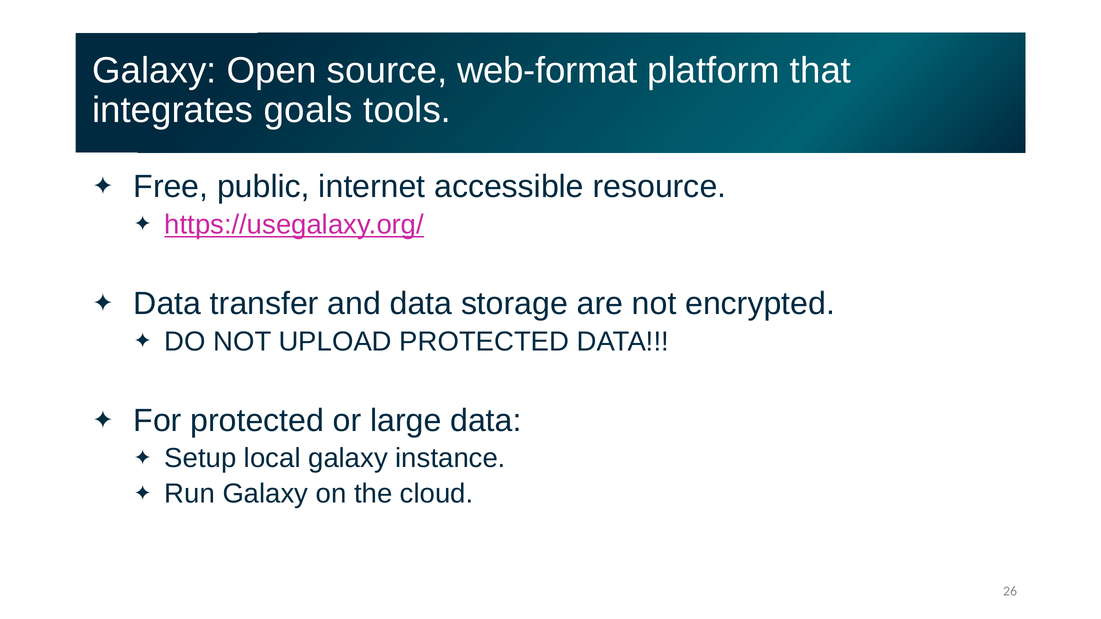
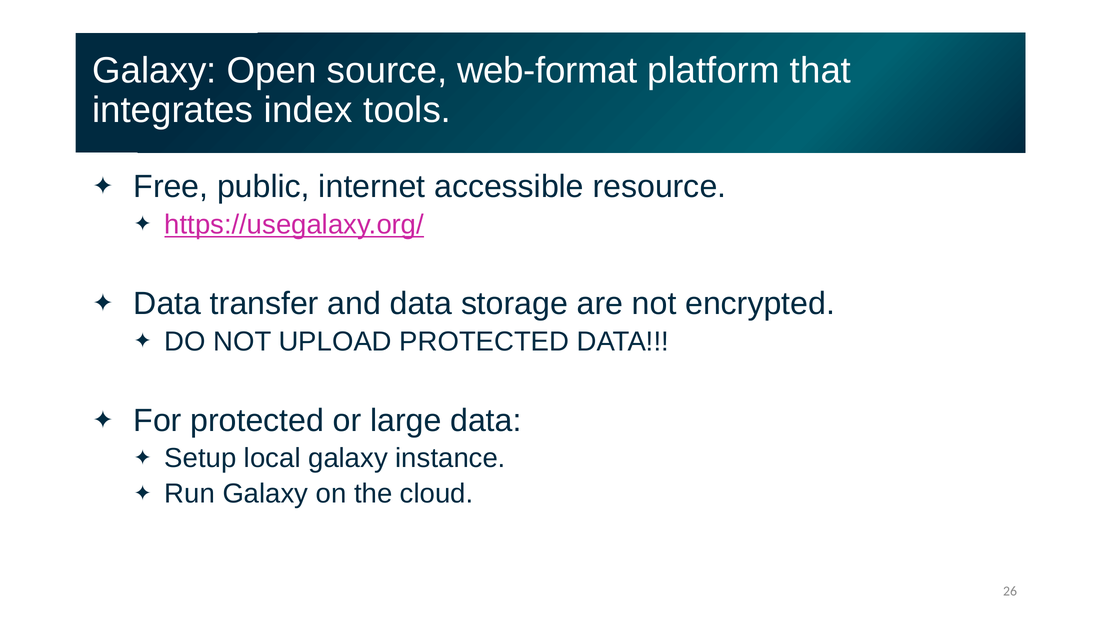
goals: goals -> index (308, 110)
